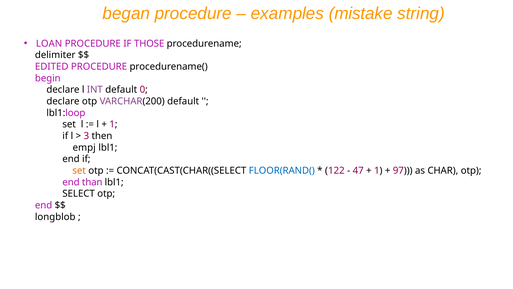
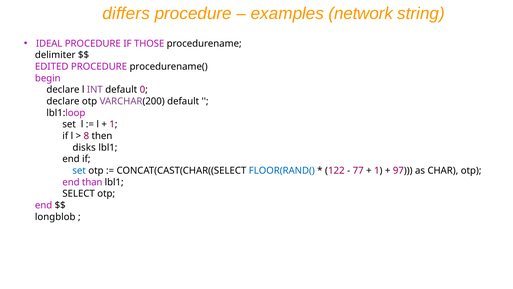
began: began -> differs (126, 13)
mistake: mistake -> network (361, 13)
LOAN: LOAN -> IDEAL (49, 43)
3: 3 -> 8 (86, 136)
empj: empj -> disks (84, 147)
set colour: orange -> blue (79, 170)
47: 47 -> 77 (358, 170)
